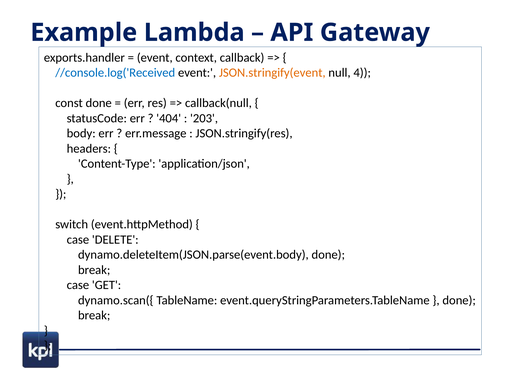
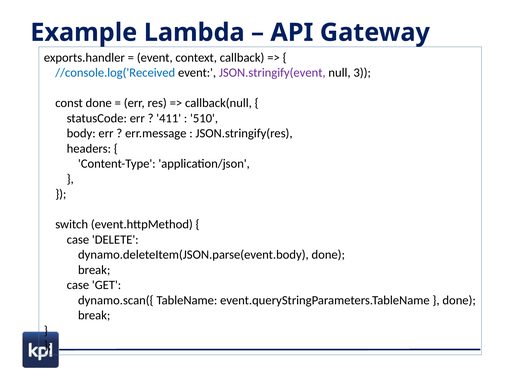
JSON.stringify(event colour: orange -> purple (272, 73)
4: 4 -> 3 (362, 73)
404: 404 -> 411 (169, 118)
203: 203 -> 510 (204, 118)
